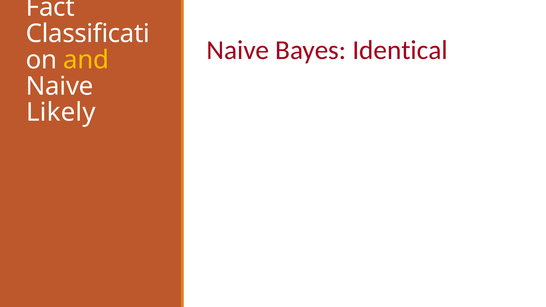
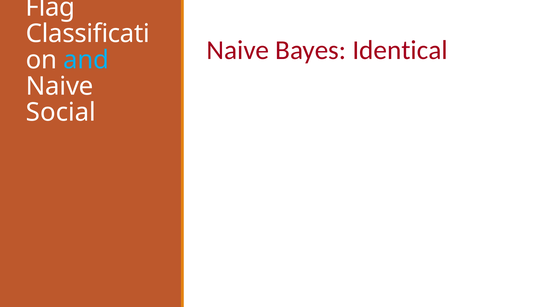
Fact: Fact -> Flag (50, 7)
and colour: yellow -> light blue (86, 60)
Likely: Likely -> Social (61, 112)
